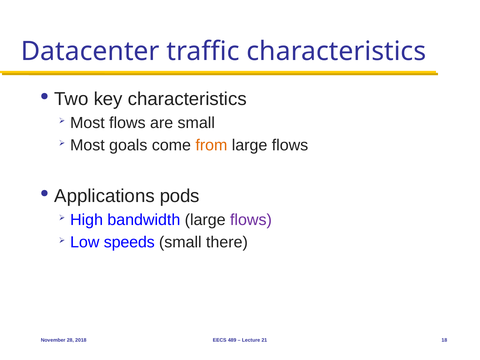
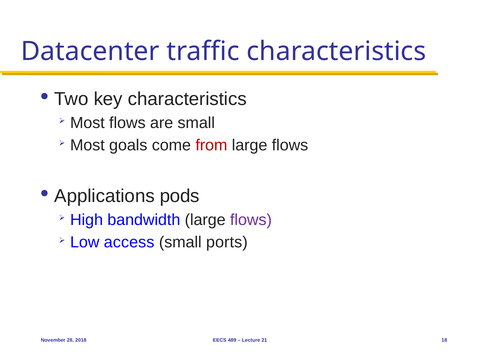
from colour: orange -> red (211, 145)
speeds: speeds -> access (129, 242)
there: there -> ports (227, 242)
